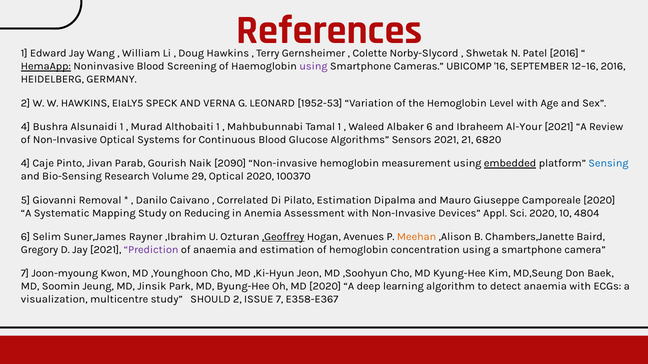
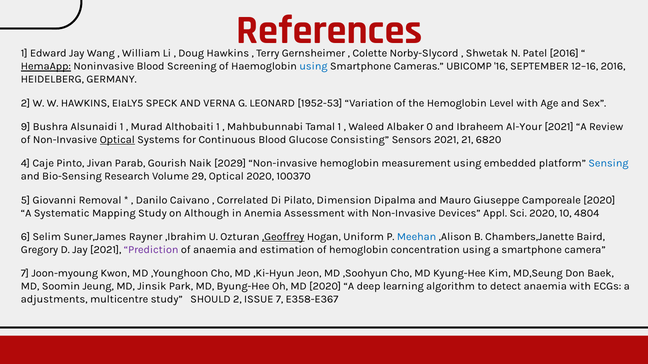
using colour: purple -> blue (313, 66)
4: 4 -> 9 (26, 127)
Albaker 6: 6 -> 0 (430, 127)
Optical underline: none -> present (117, 140)
Algorithms: Algorithms -> Consisting (360, 140)
2090: 2090 -> 2029 (230, 164)
embedded underline: present -> none (510, 164)
Pilato Estimation: Estimation -> Dimension (344, 200)
Reducing: Reducing -> Although (207, 213)
Avenues: Avenues -> Uniform (364, 237)
Meehan colour: orange -> blue (417, 237)
visualization: visualization -> adjustments (54, 300)
